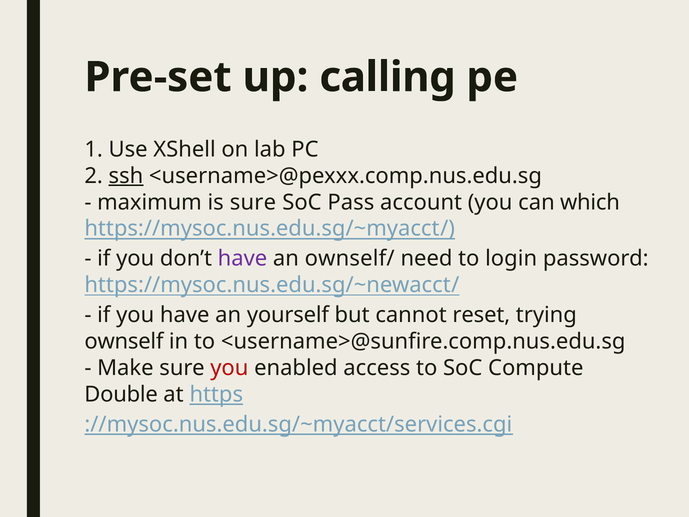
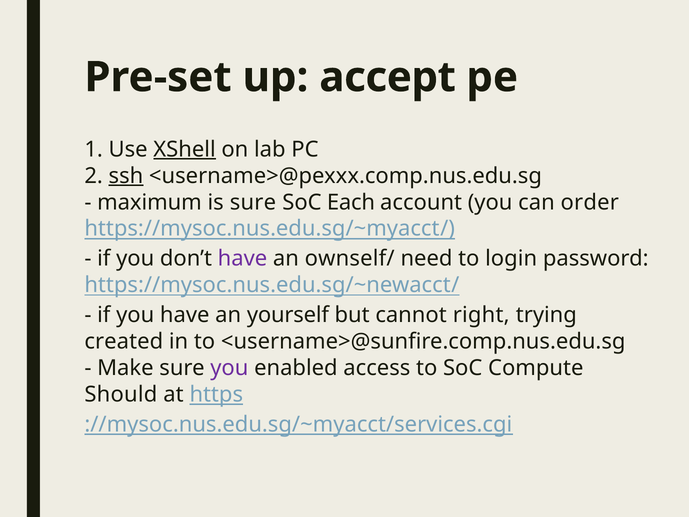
calling: calling -> accept (388, 77)
XShell underline: none -> present (185, 149)
Pass: Pass -> Each (351, 202)
which: which -> order (590, 202)
reset: reset -> right (481, 315)
ownself: ownself -> created (124, 341)
you colour: red -> purple (229, 368)
Double: Double -> Should (121, 394)
